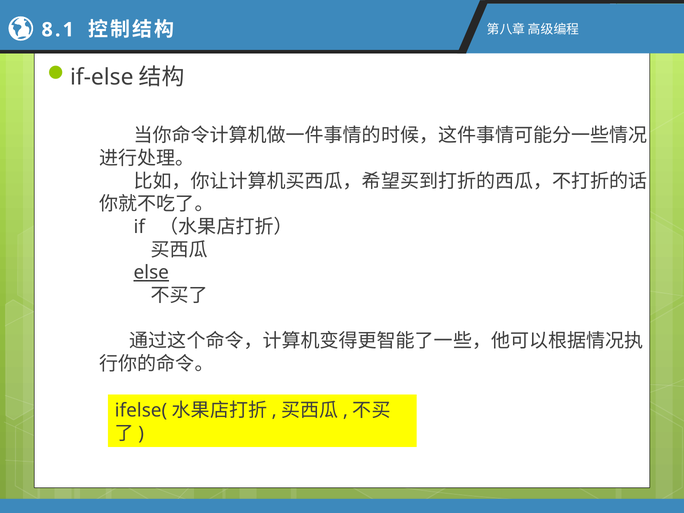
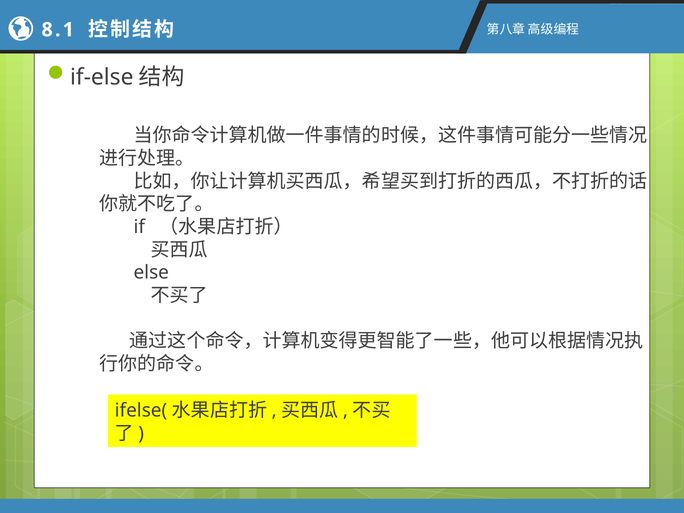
else underline: present -> none (151, 273)
